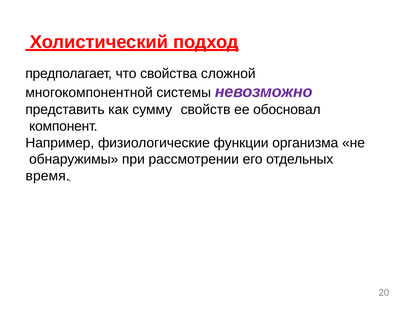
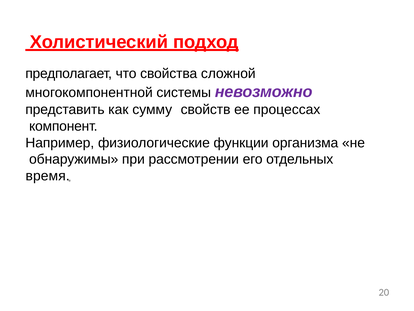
обосновал: обосновал -> процессах (287, 109)
